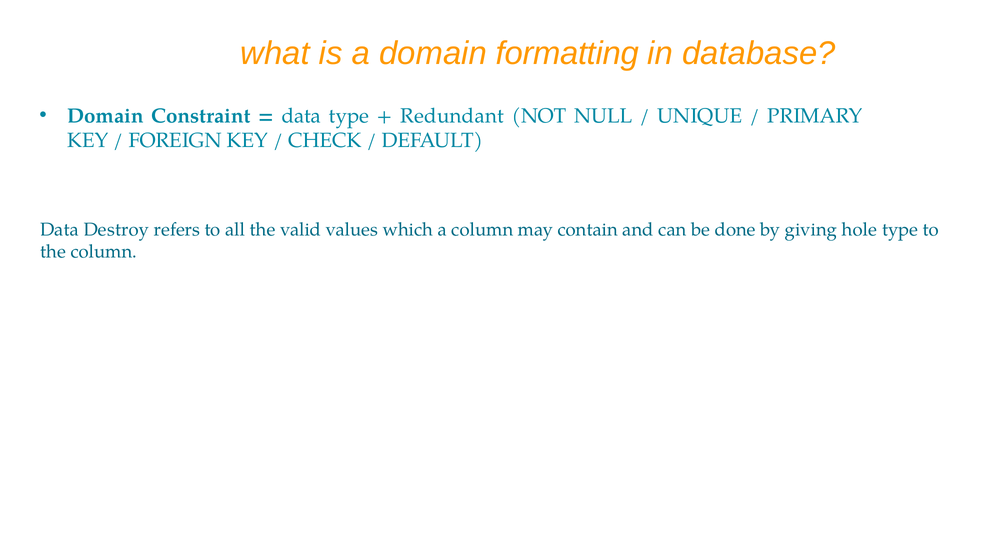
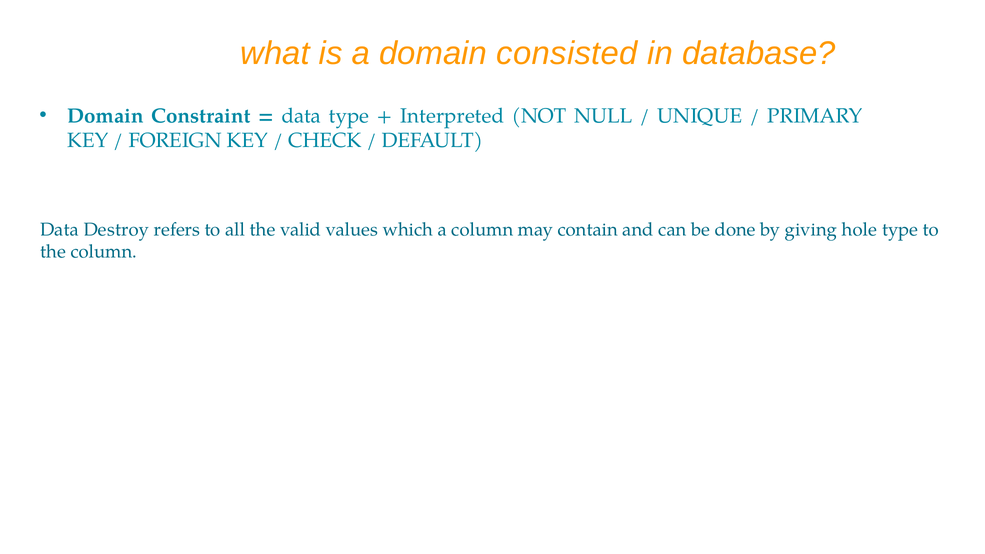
formatting: formatting -> consisted (567, 53)
Redundant: Redundant -> Interpreted (452, 116)
